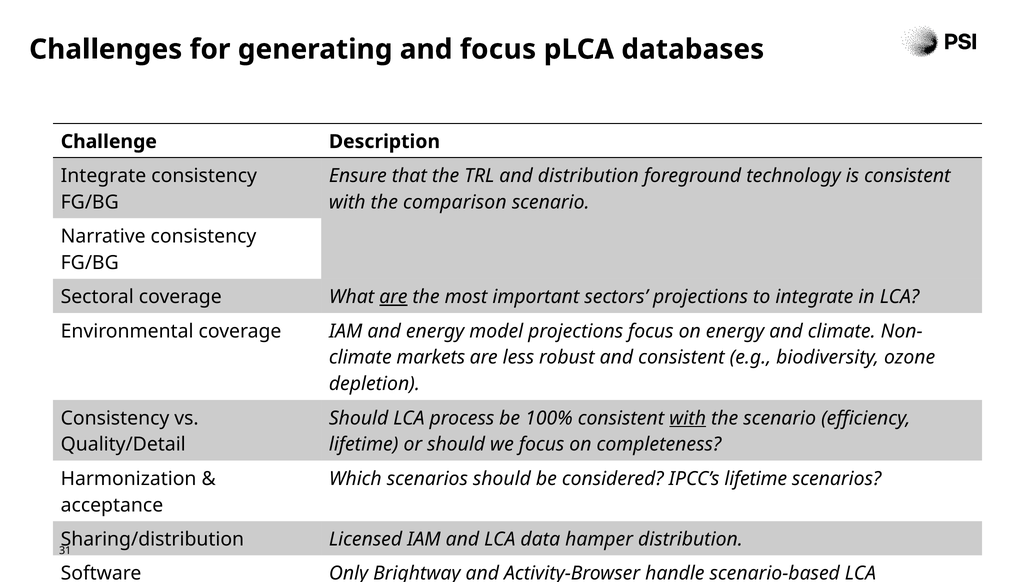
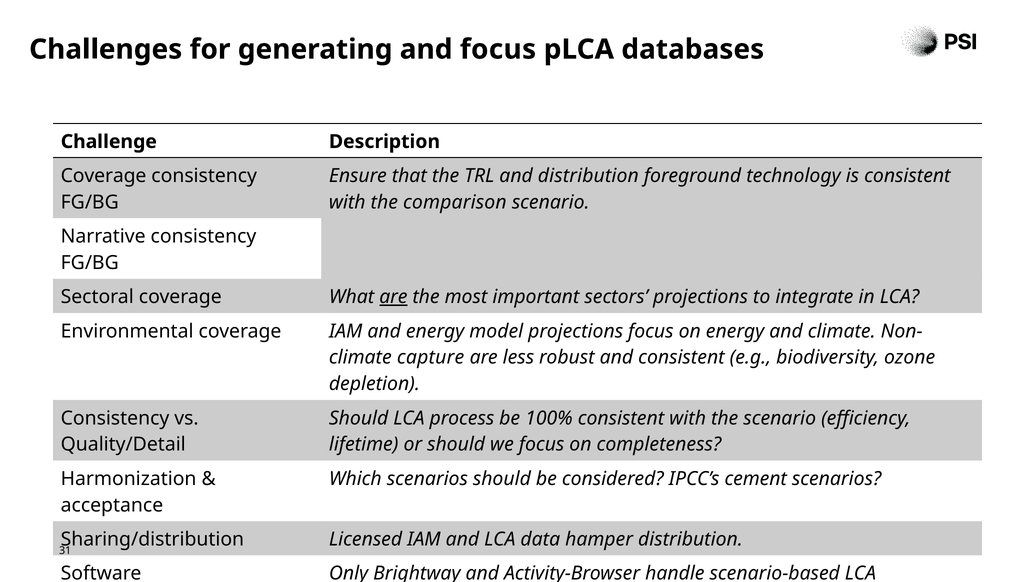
Integrate: Integrate -> Coverage (104, 176)
markets: markets -> capture (431, 358)
with underline: present -> none (688, 418)
IPCC’s lifetime: lifetime -> cement (756, 479)
